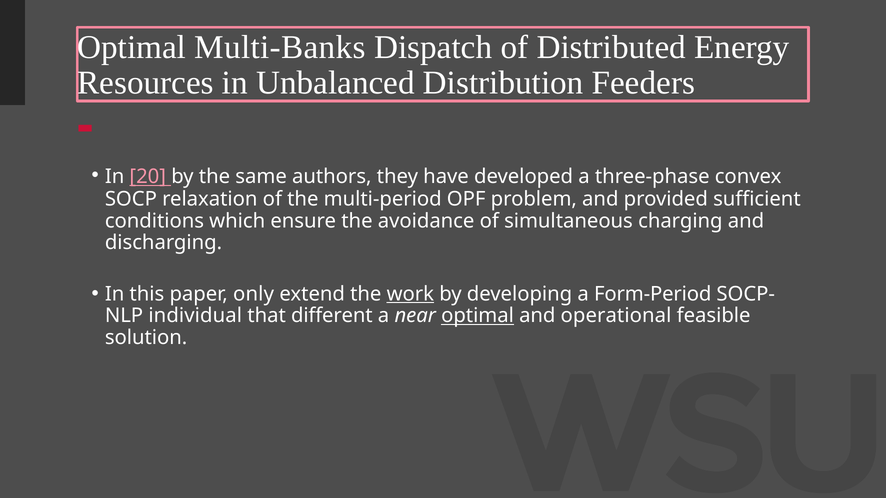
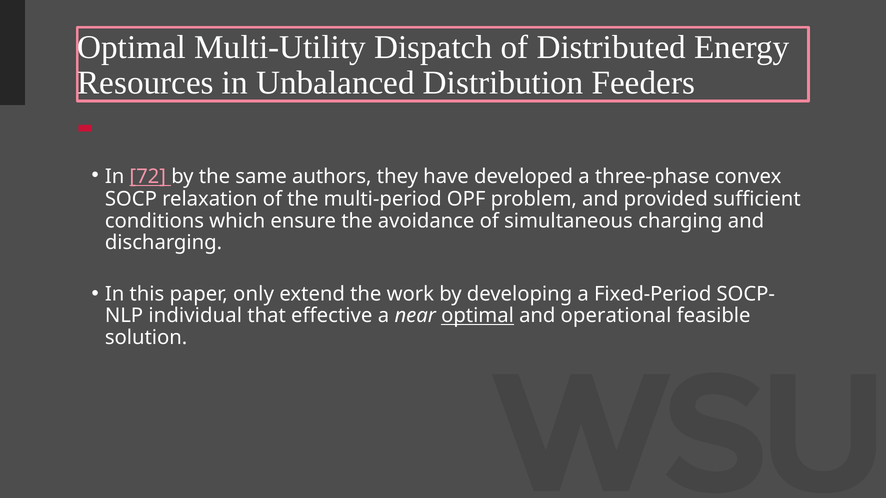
Multi-Banks: Multi-Banks -> Multi-Utility (280, 47)
20: 20 -> 72 (148, 177)
work underline: present -> none (410, 294)
Form-Period: Form-Period -> Fixed-Period (653, 294)
different: different -> effective (332, 316)
